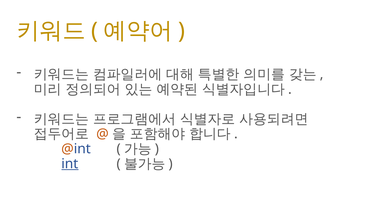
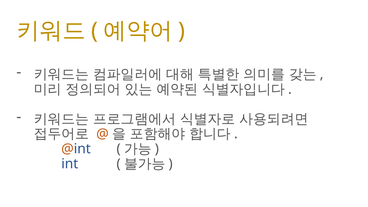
int underline: present -> none (70, 164)
